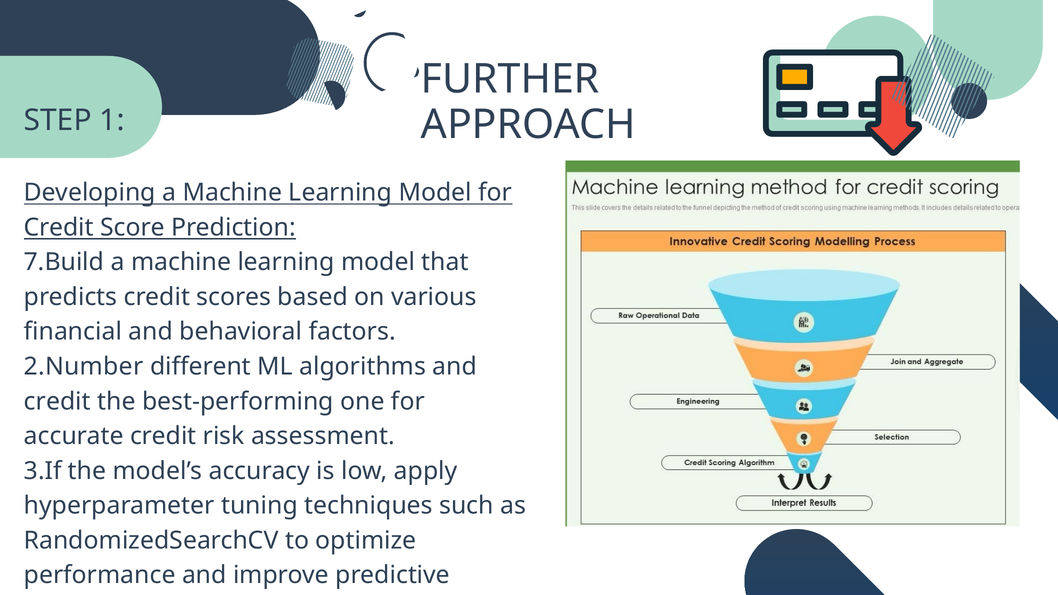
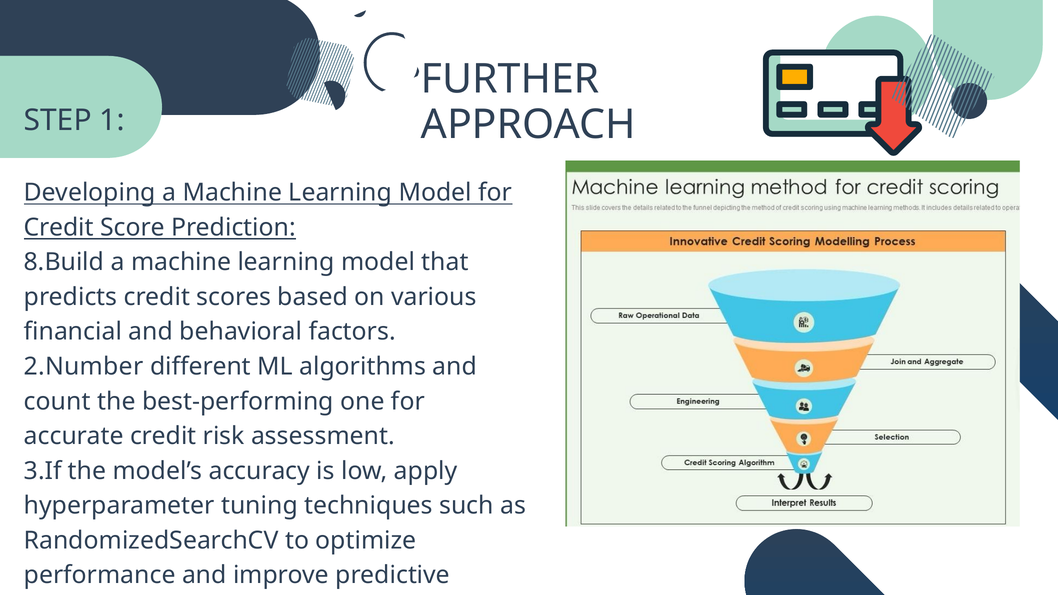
7.Build: 7.Build -> 8.Build (64, 262)
credit: credit -> count (57, 401)
